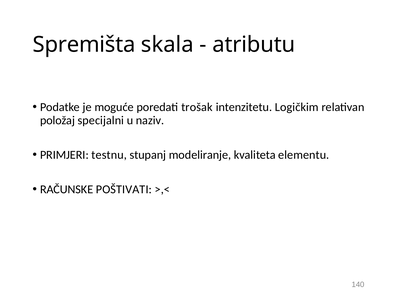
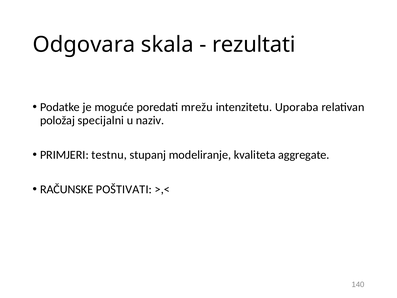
Spremišta: Spremišta -> Odgovara (84, 44)
atributu: atributu -> rezultati (254, 44)
trošak: trošak -> mrežu (197, 107)
Logičkim: Logičkim -> Uporaba (297, 107)
elementu: elementu -> aggregate (304, 155)
